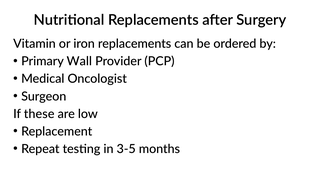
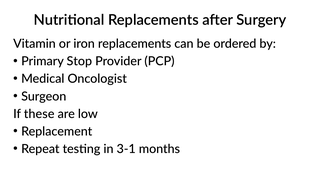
Wall: Wall -> Stop (79, 61)
3-5: 3-5 -> 3-1 (126, 149)
